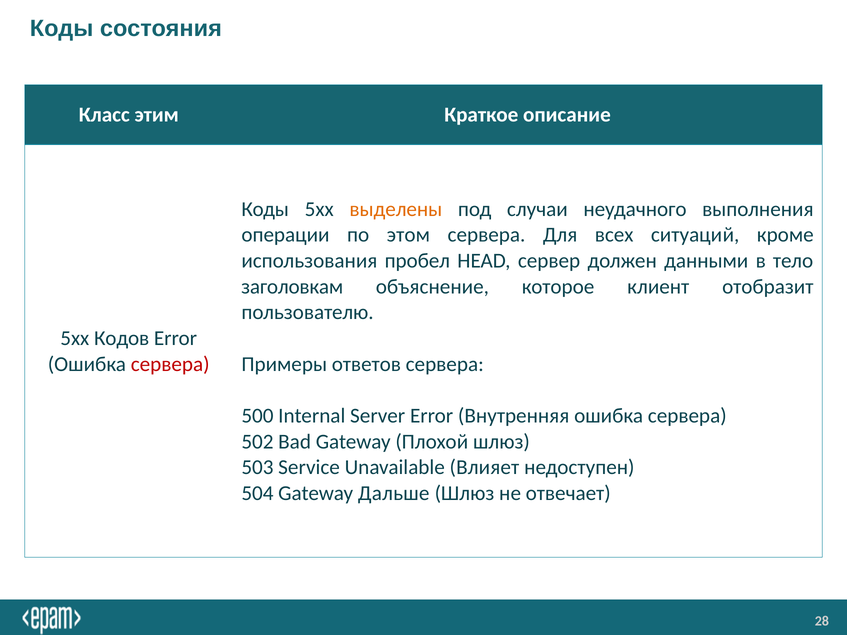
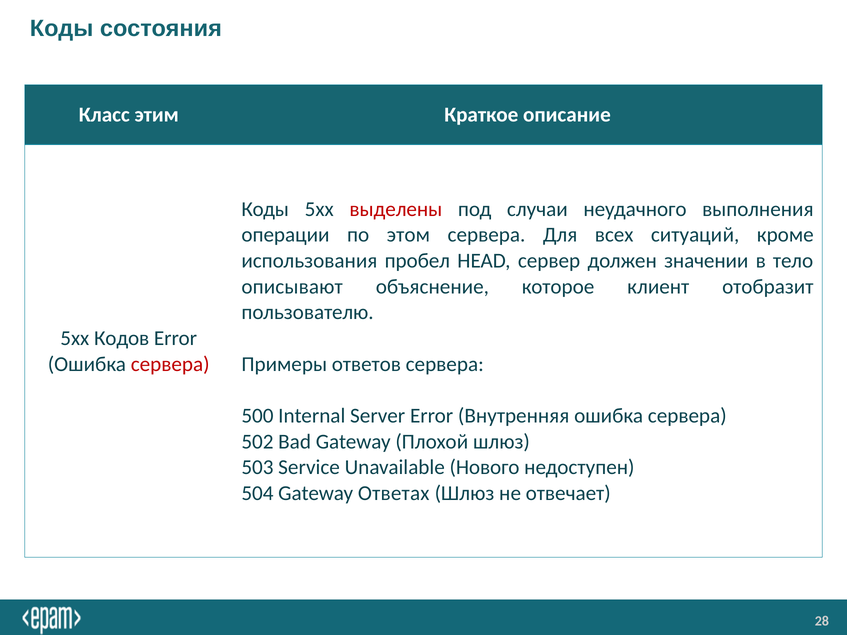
выделены colour: orange -> red (396, 209)
данными: данными -> значении (706, 261)
заголовкам: заголовкам -> описывают (292, 287)
Влияет: Влияет -> Нового (485, 468)
Дальше: Дальше -> Ответах (394, 493)
